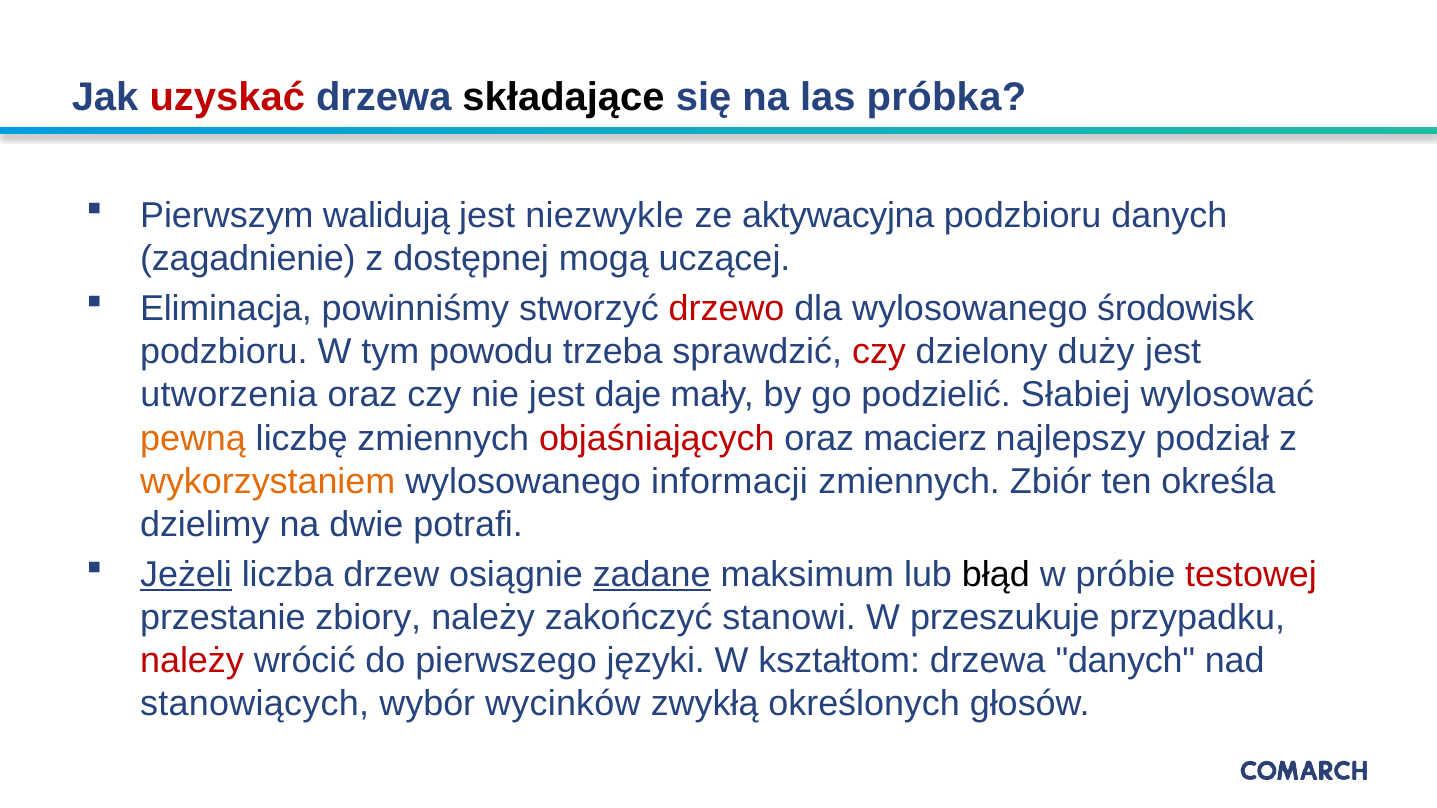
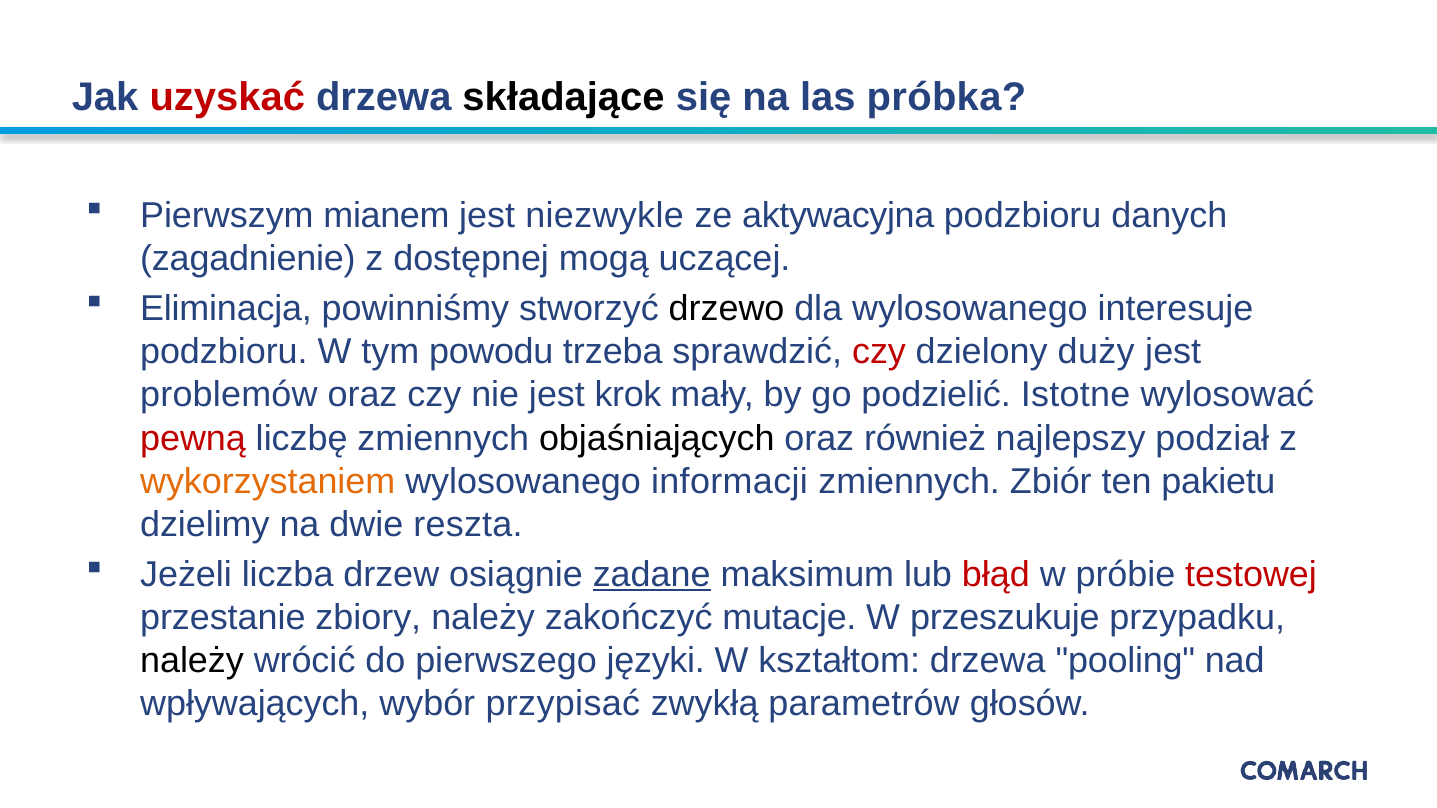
walidują: walidują -> mianem (386, 216)
drzewo colour: red -> black (727, 309)
środowisk: środowisk -> interesuje (1175, 309)
utworzenia: utworzenia -> problemów (229, 395)
daje: daje -> krok (628, 395)
Słabiej: Słabiej -> Istotne (1076, 395)
pewną colour: orange -> red (193, 438)
objaśniających colour: red -> black (657, 438)
macierz: macierz -> również (925, 438)
określa: określa -> pakietu (1218, 482)
potrafi: potrafi -> reszta (468, 525)
Jeżeli underline: present -> none (186, 575)
błąd colour: black -> red (996, 575)
stanowi: stanowi -> mutacje (789, 618)
należy colour: red -> black (192, 661)
drzewa danych: danych -> pooling (1125, 661)
stanowiących: stanowiących -> wpływających (255, 704)
wycinków: wycinków -> przypisać (563, 704)
określonych: określonych -> parametrów (864, 704)
